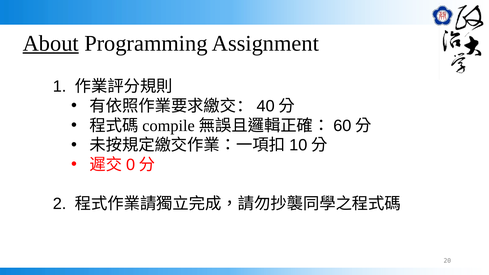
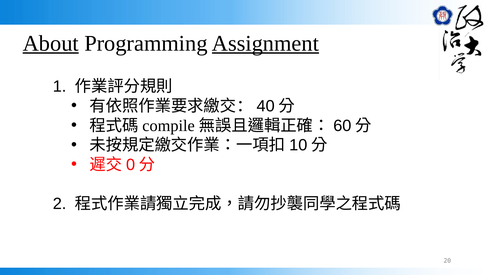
Assignment underline: none -> present (265, 43)
